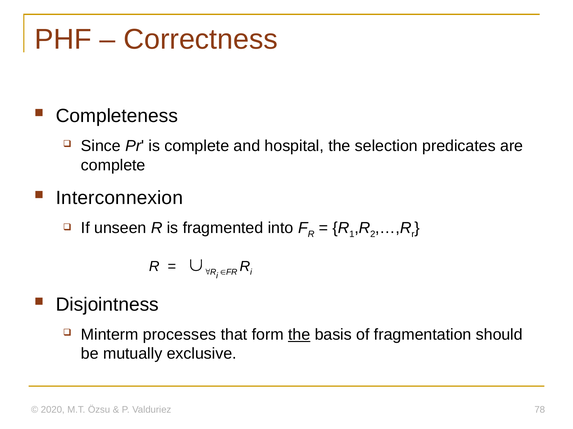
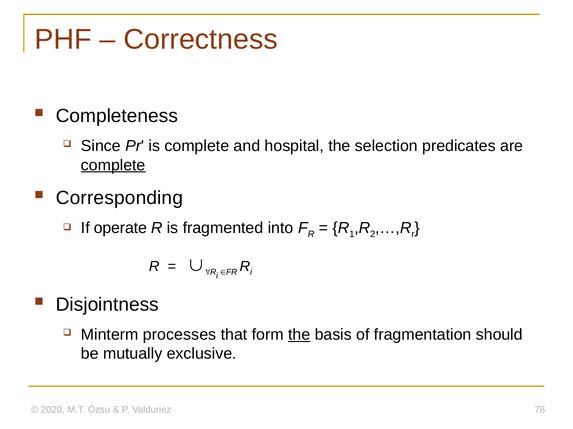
complete underline: none -> present (113, 165)
Interconnexion: Interconnexion -> Corresponding (119, 198)
unseen: unseen -> operate (120, 228)
